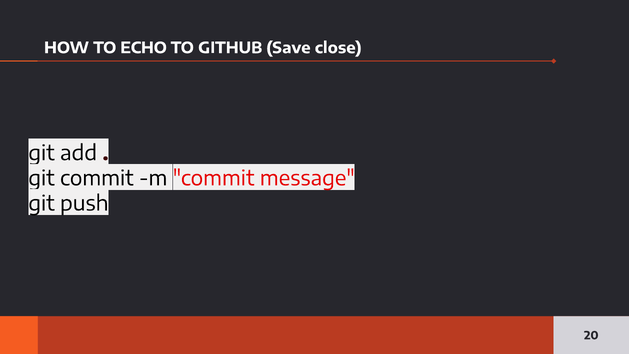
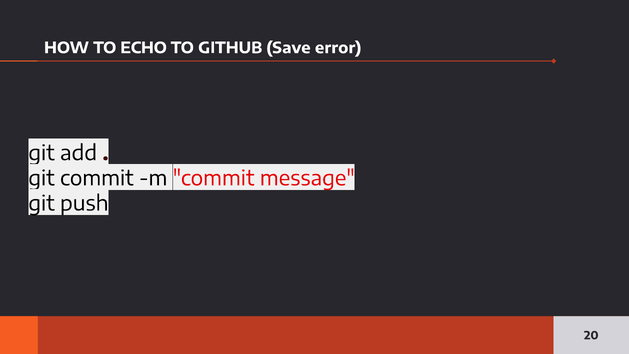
close: close -> error (338, 48)
